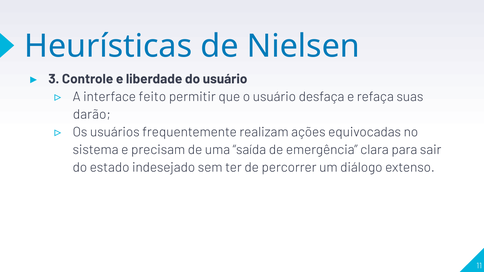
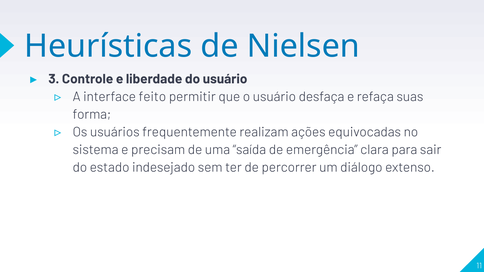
darão: darão -> forma (92, 114)
